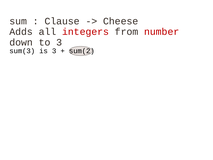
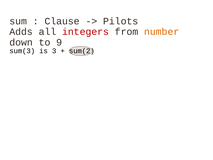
Cheese: Cheese -> Pilots (121, 21)
number colour: red -> orange (162, 32)
to 3: 3 -> 9 (59, 42)
